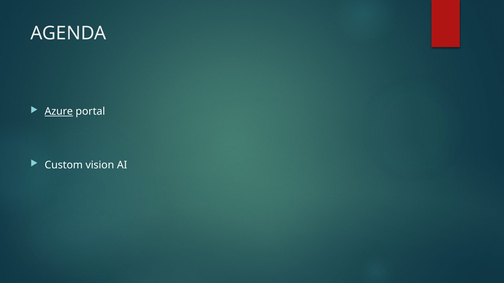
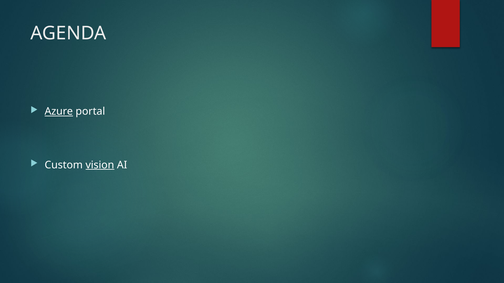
vision underline: none -> present (100, 165)
